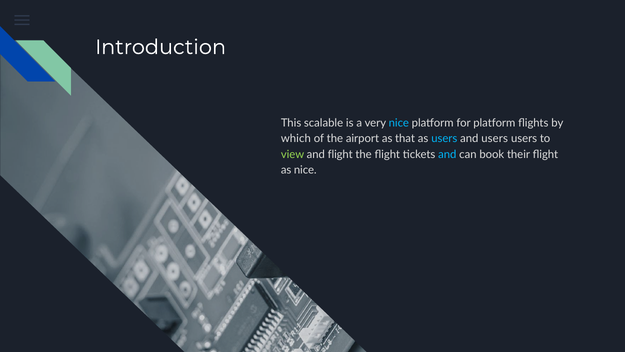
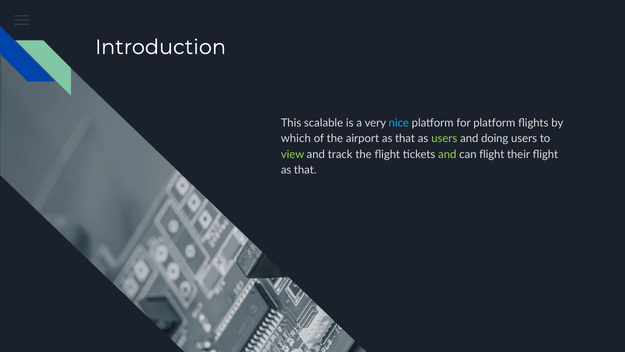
users colour: light blue -> light green (444, 139)
and users: users -> doing (495, 139)
and flight: flight -> track (340, 154)
and colour: light blue -> light green (447, 154)
can book: book -> flight (492, 154)
nice: nice -> that (305, 170)
